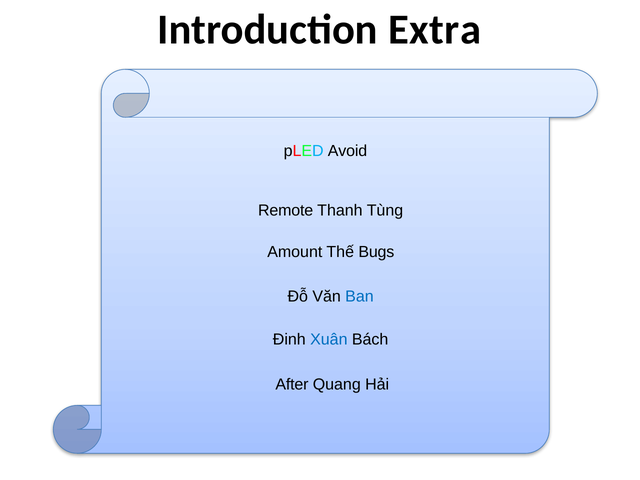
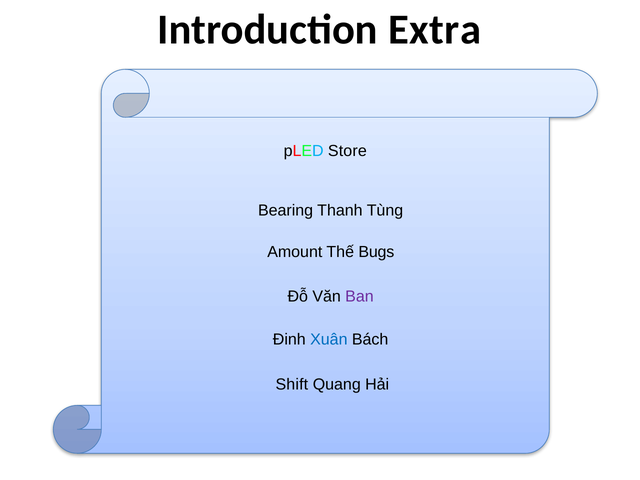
Avoid: Avoid -> Store (347, 151)
Remote: Remote -> Bearing (286, 211)
Ban colour: blue -> purple (359, 296)
After: After -> Shift (292, 385)
